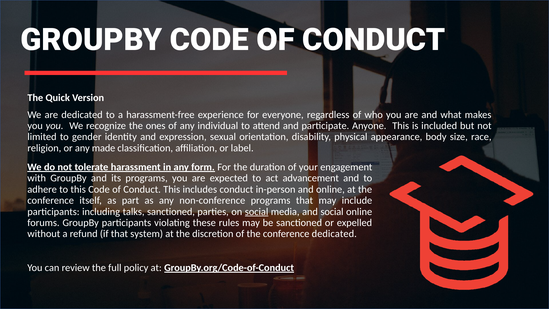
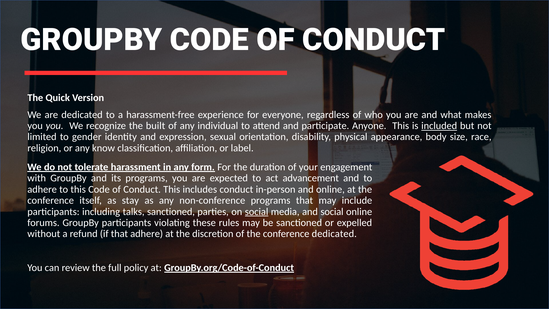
ones: ones -> built (156, 126)
included underline: none -> present (439, 126)
made: made -> know (104, 148)
part: part -> stay (130, 200)
that system: system -> adhere (147, 234)
